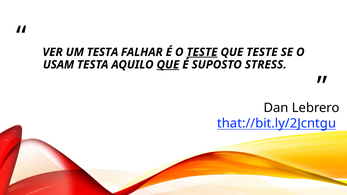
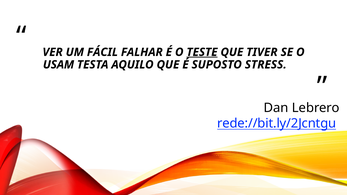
UM TESTA: TESTA -> FÁCIL (102, 52)
QUE TESTE: TESTE -> TIVER (262, 52)
QUE underline: present -> none (168, 65)
that://bit.ly/2Jcntgu: that://bit.ly/2Jcntgu -> rede://bit.ly/2Jcntgu (277, 123)
